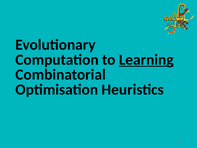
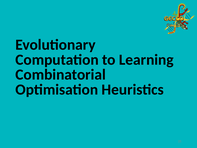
Learning underline: present -> none (146, 60)
